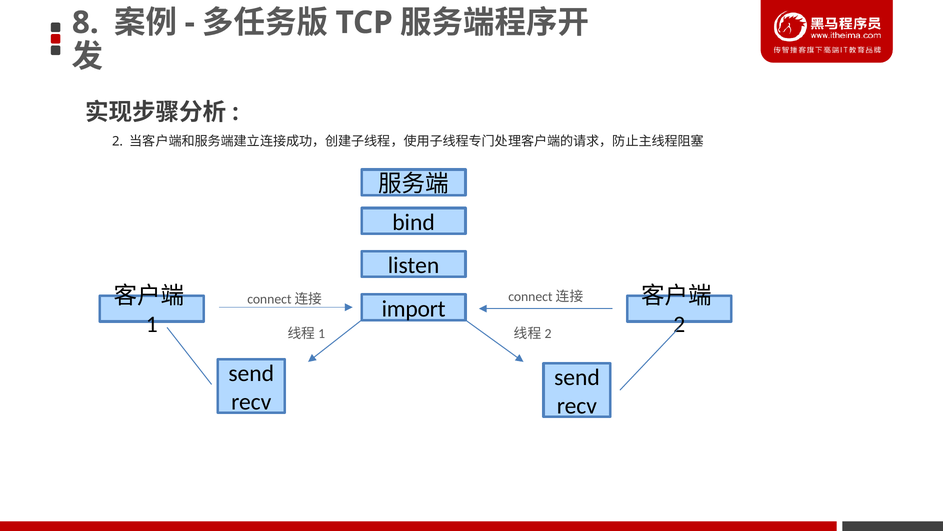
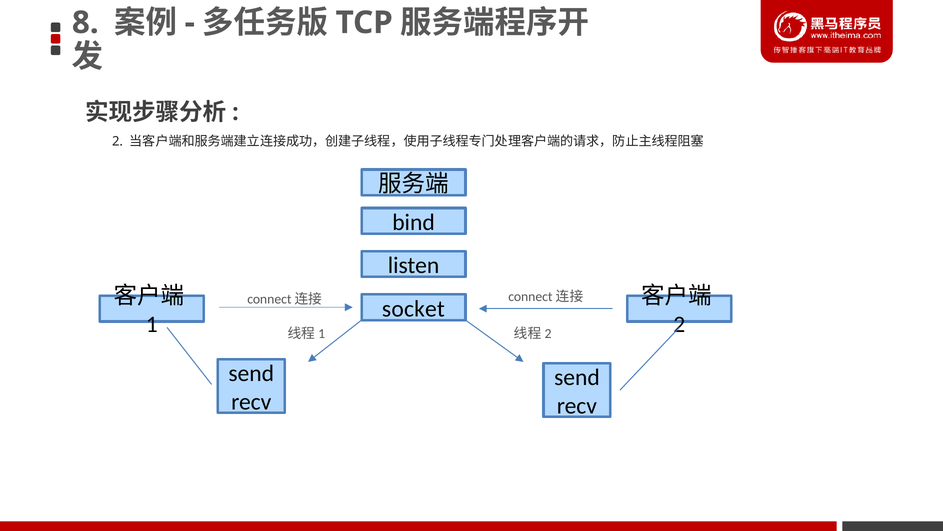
import: import -> socket (413, 309)
